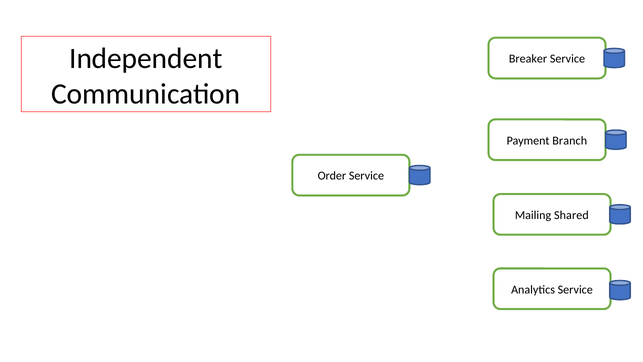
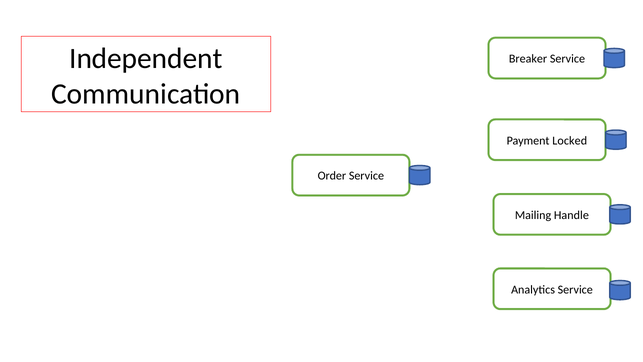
Branch: Branch -> Locked (570, 140)
Shared: Shared -> Handle (571, 215)
